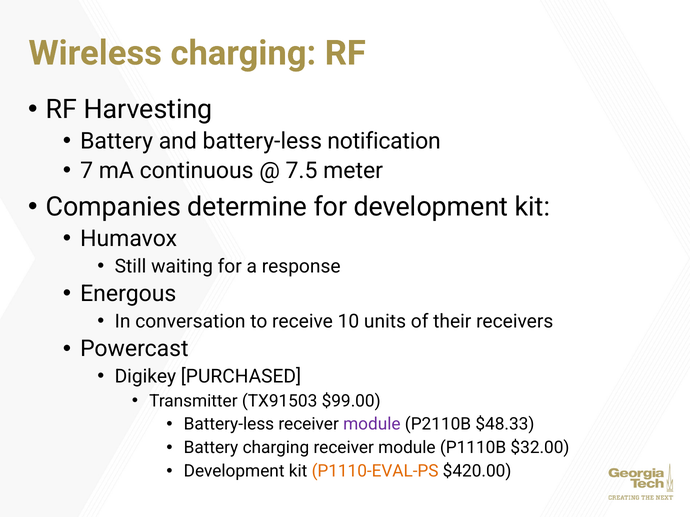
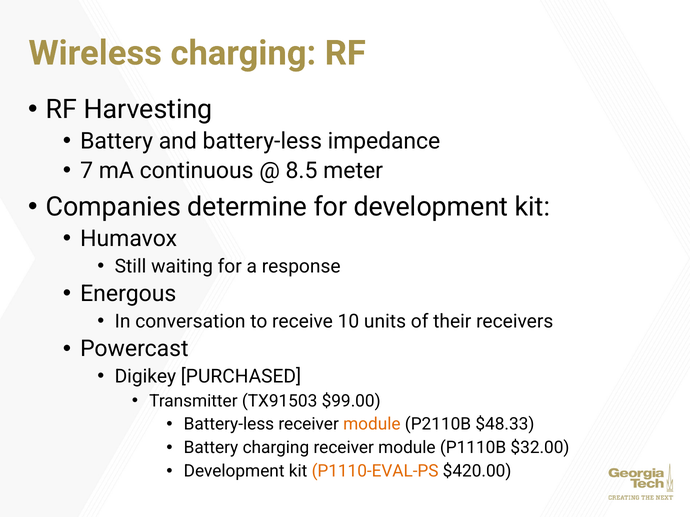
notification: notification -> impedance (384, 141)
7.5: 7.5 -> 8.5 (302, 171)
module colour: purple -> orange (372, 425)
